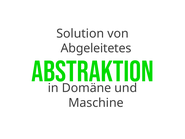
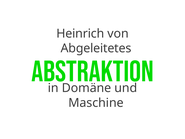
Solution: Solution -> Heinrich (80, 33)
